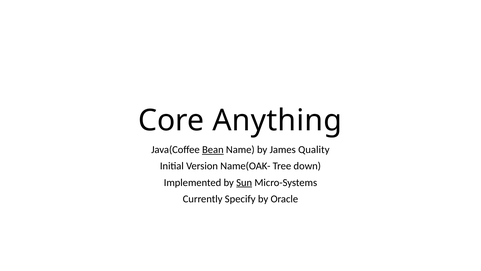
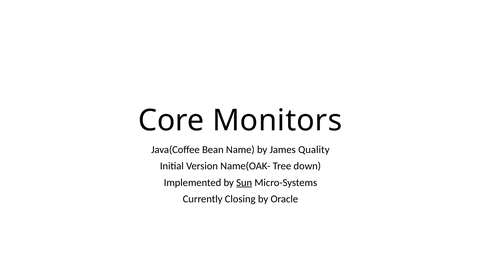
Anything: Anything -> Monitors (277, 120)
Bean underline: present -> none (213, 150)
Specify: Specify -> Closing (240, 199)
